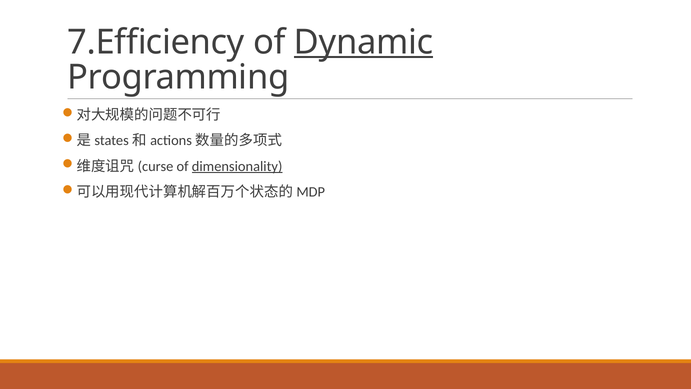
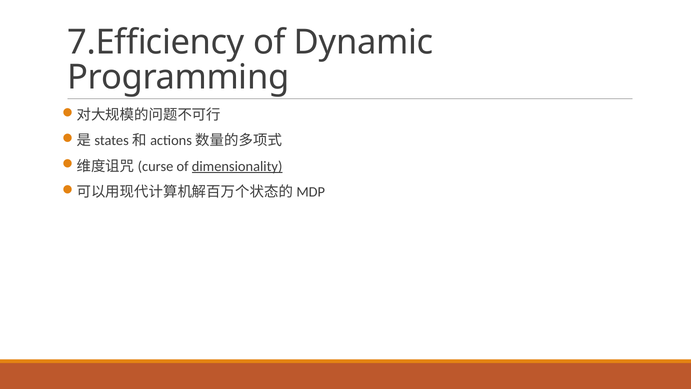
Dynamic underline: present -> none (364, 42)
